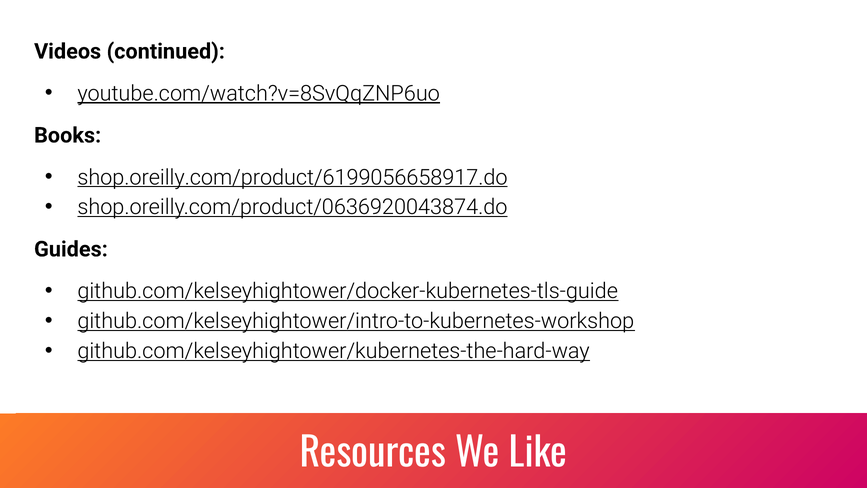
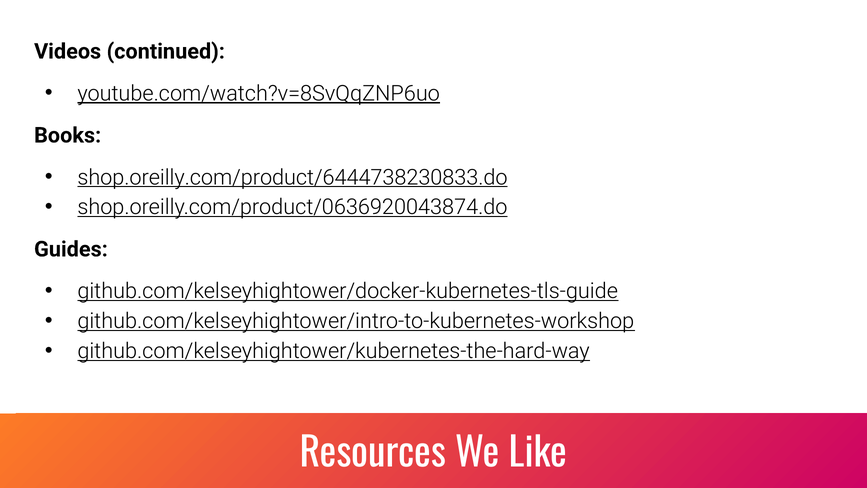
shop.oreilly.com/product/6199056658917.do: shop.oreilly.com/product/6199056658917.do -> shop.oreilly.com/product/6444738230833.do (292, 177)
